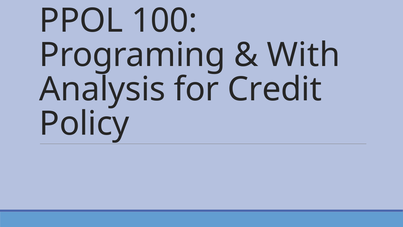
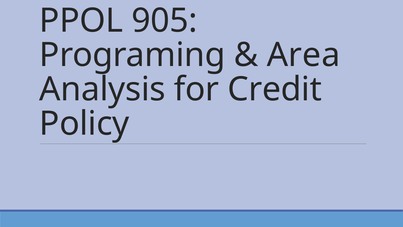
100: 100 -> 905 (165, 21)
With: With -> Area (303, 55)
